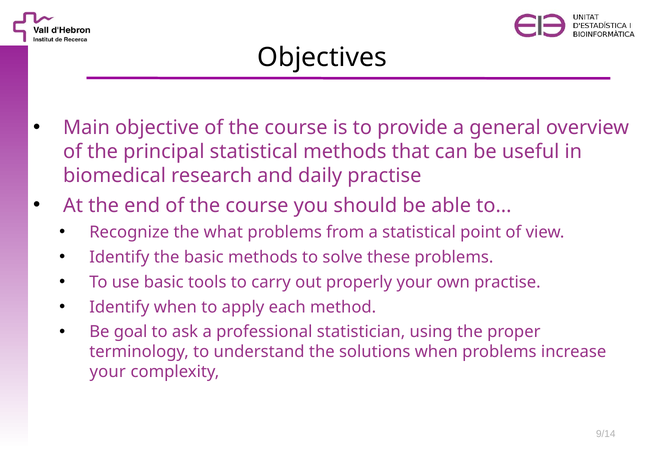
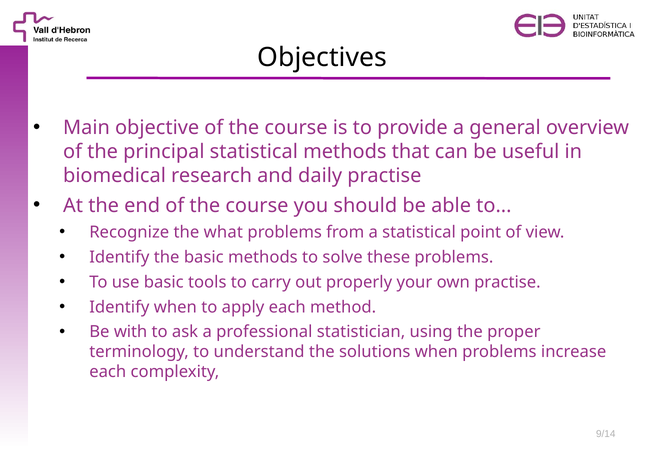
goal: goal -> with (131, 332)
your: your -> each (108, 372)
